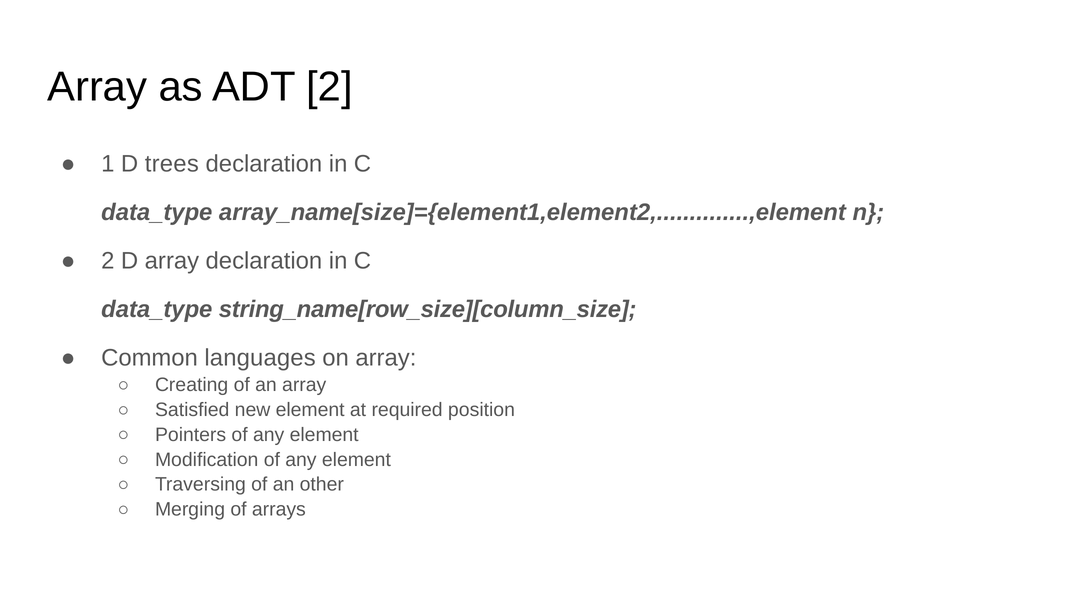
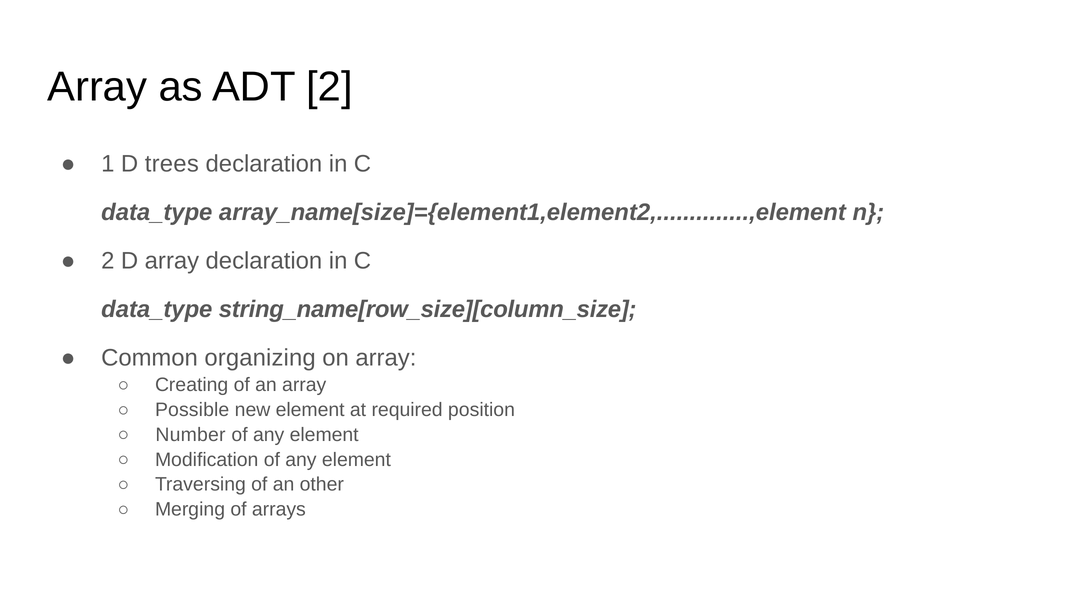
languages: languages -> organizing (260, 358)
Satisfied: Satisfied -> Possible (192, 410)
Pointers: Pointers -> Number (190, 435)
